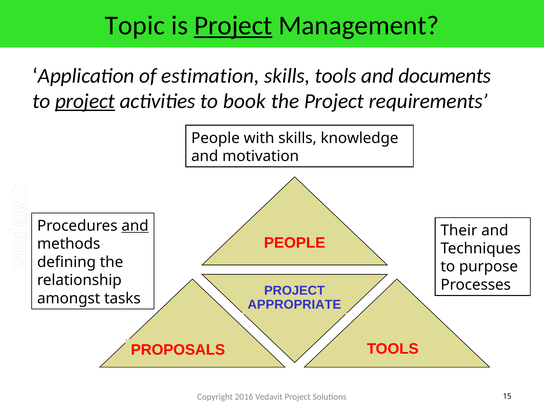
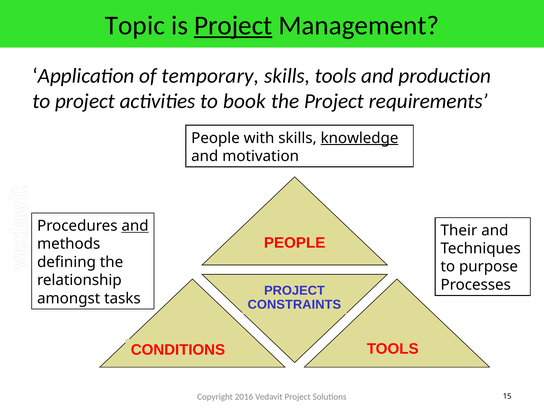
estimation: estimation -> temporary (210, 76)
documents: documents -> production (445, 76)
project underline: present -> none (85, 101)
knowledge underline: none -> present (359, 138)
APPROPRIATE: APPROPRIATE -> CONSTRAINTS (294, 304)
PROPOSALS: PROPOSALS -> CONDITIONS (178, 350)
